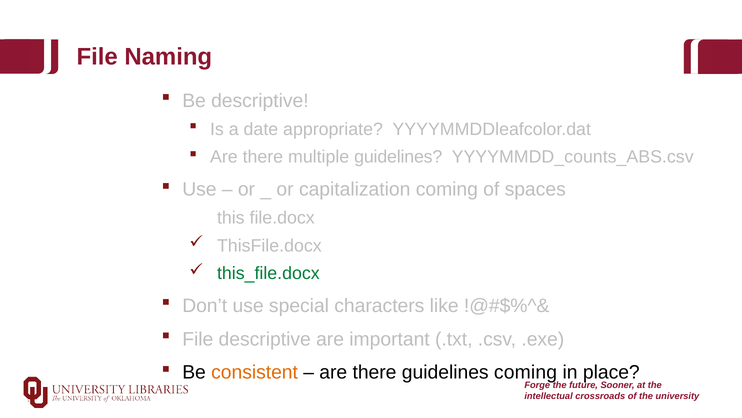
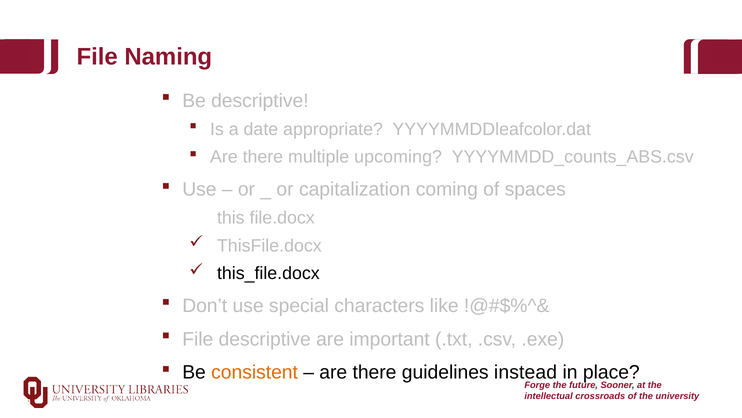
multiple guidelines: guidelines -> upcoming (398, 157)
this_file.docx colour: green -> black (268, 273)
guidelines coming: coming -> instead (526, 372)
